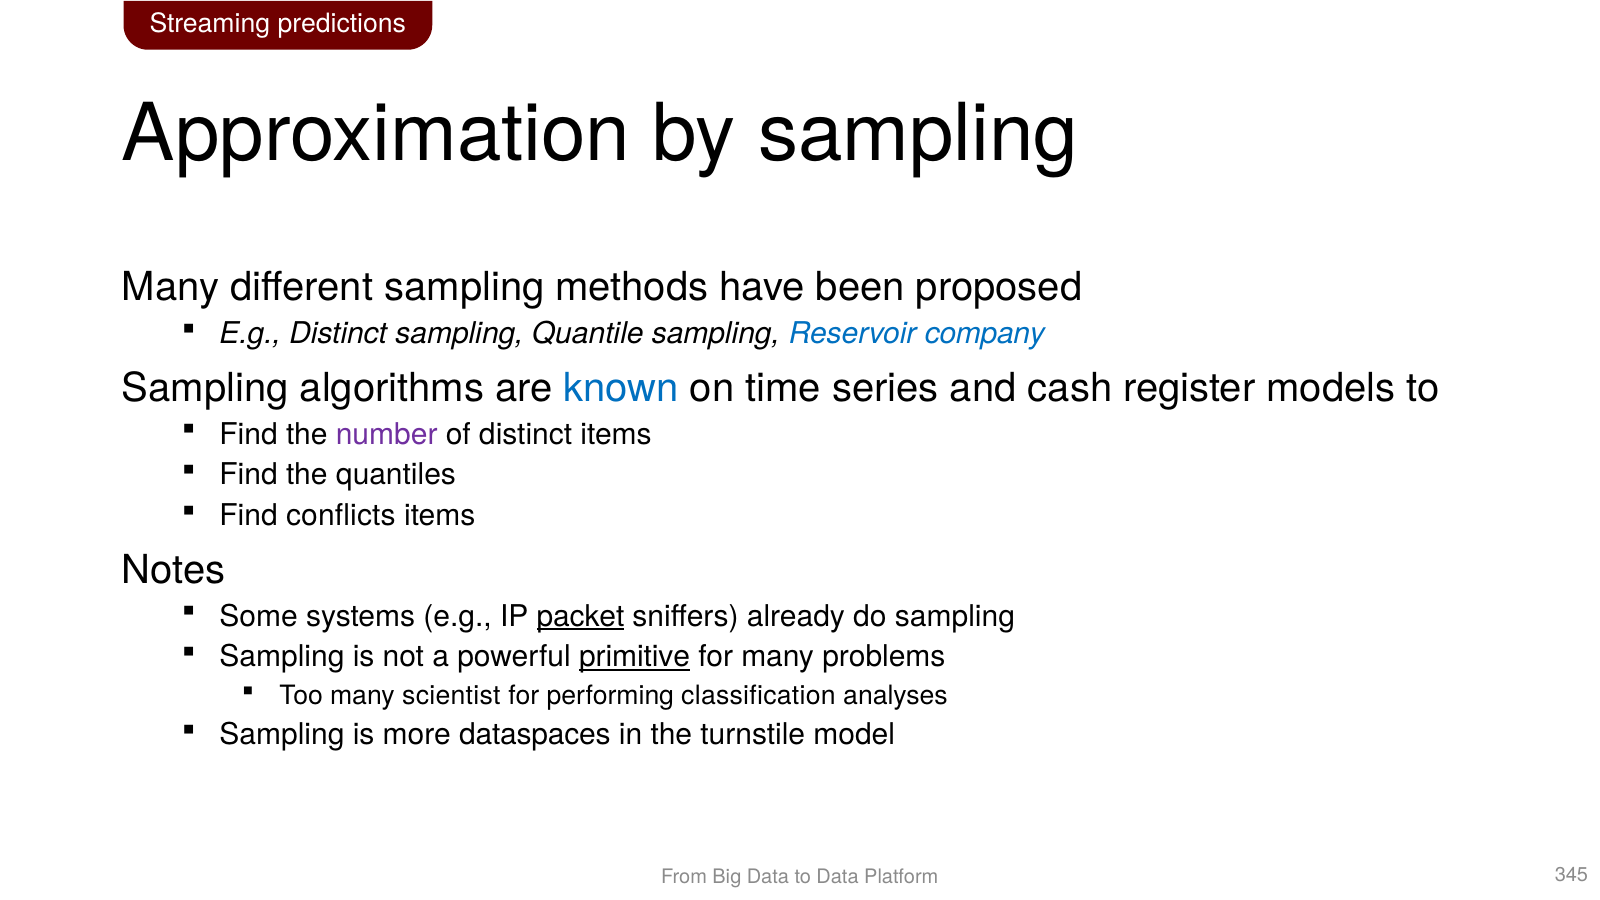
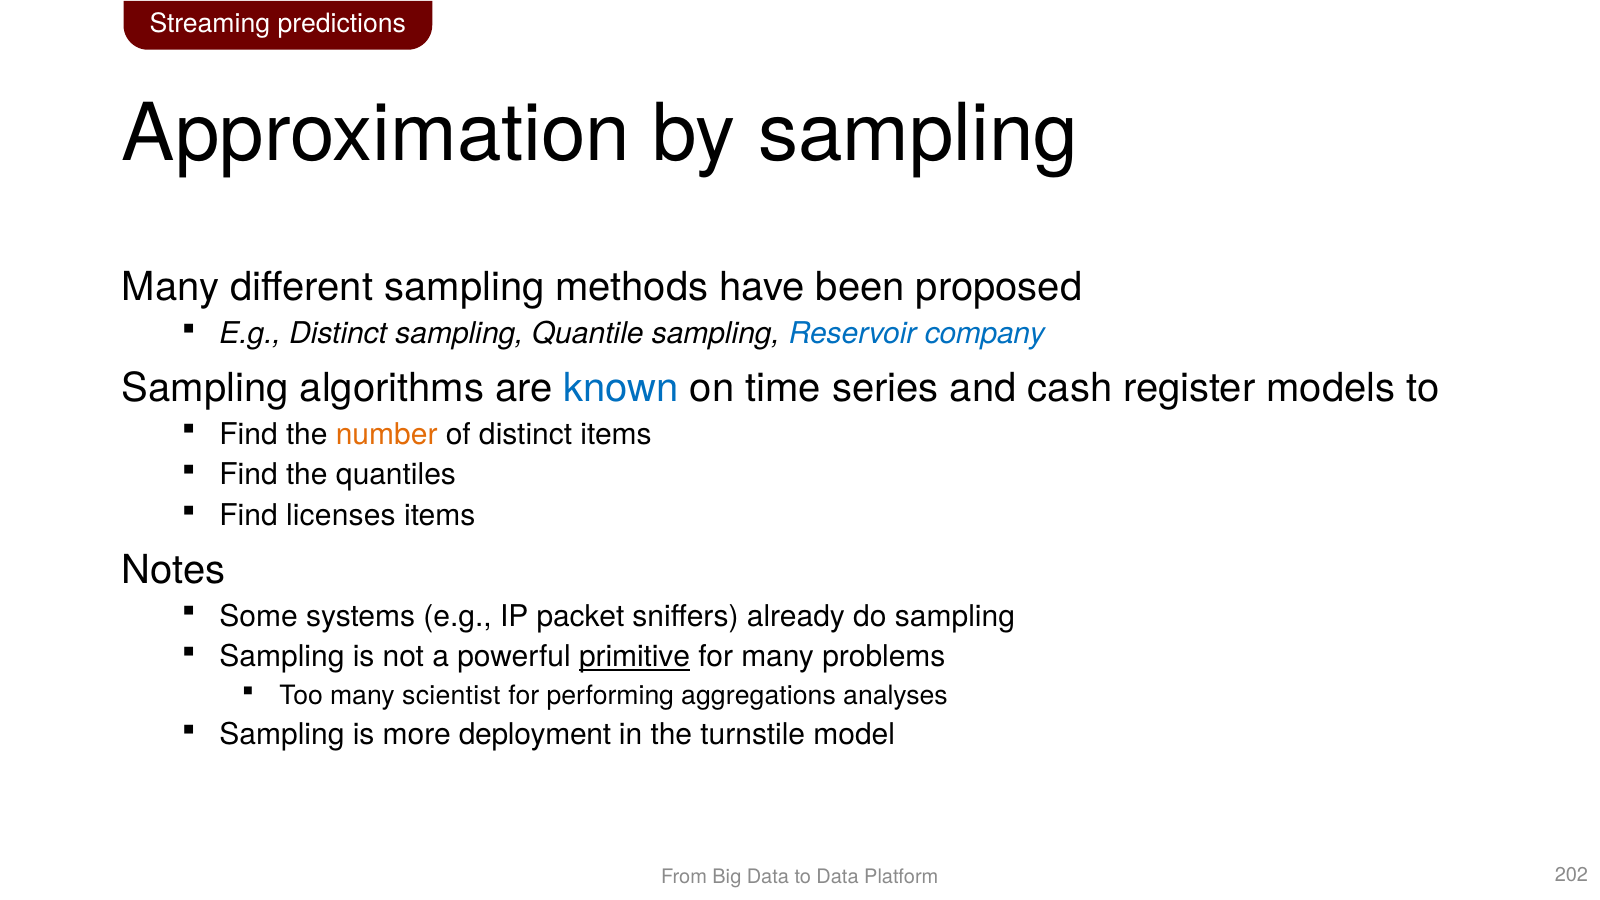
number colour: purple -> orange (387, 434)
conflicts: conflicts -> licenses (341, 516)
packet underline: present -> none (580, 616)
classification: classification -> aggregations (759, 696)
dataspaces: dataspaces -> deployment (535, 735)
345: 345 -> 202 (1571, 875)
